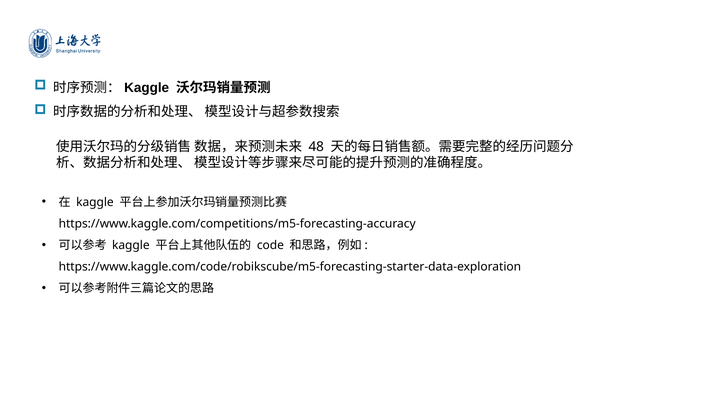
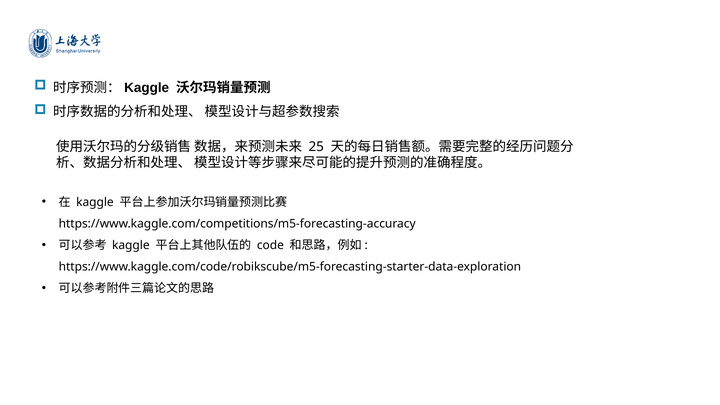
48: 48 -> 25 (316, 147)
